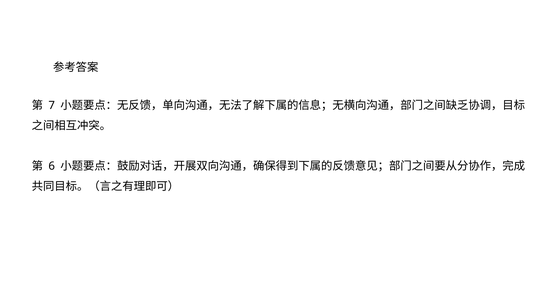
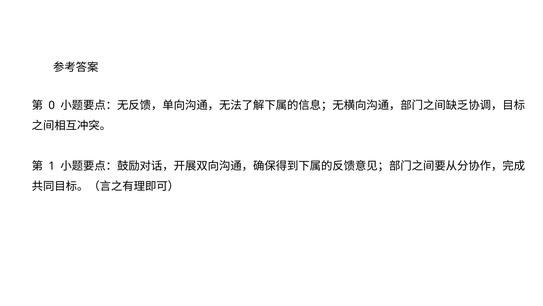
7: 7 -> 0 (52, 105)
6: 6 -> 1 (52, 166)
